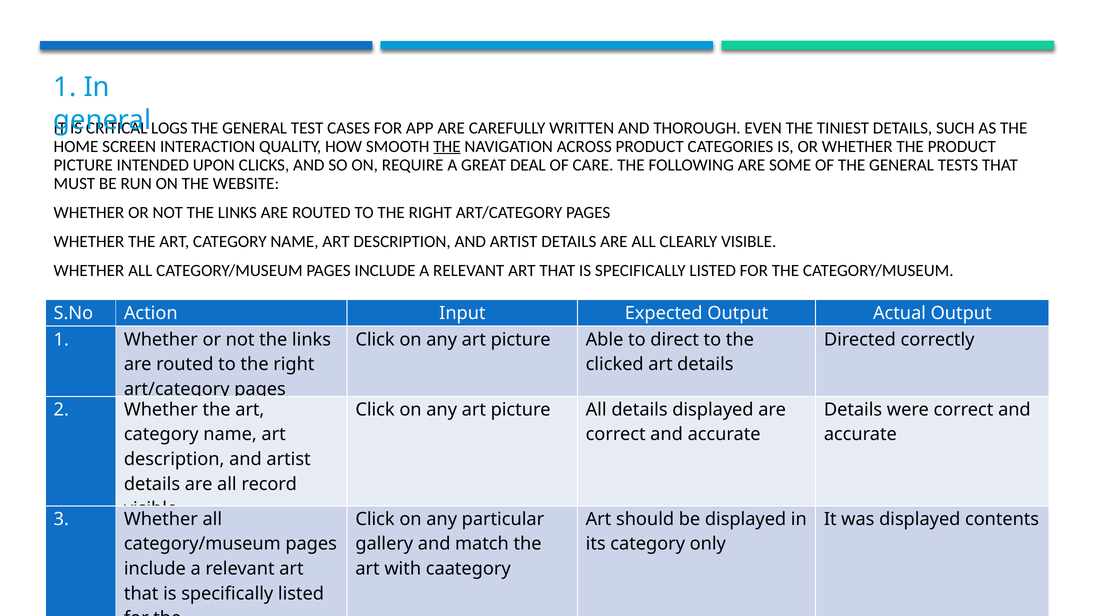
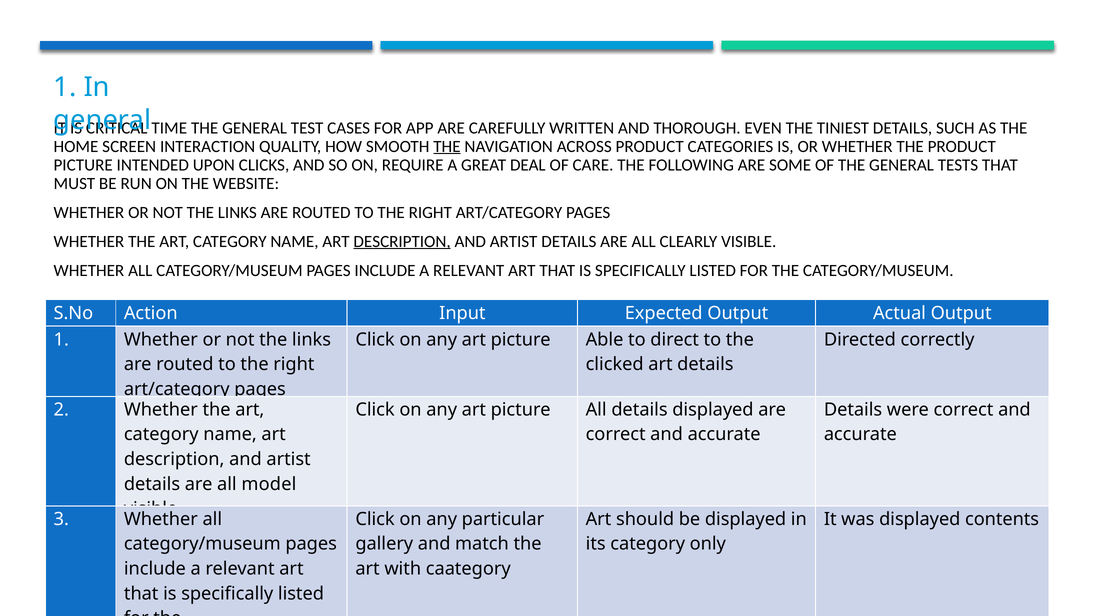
LOGS: LOGS -> TIME (169, 128)
DESCRIPTION underline: none -> present (402, 241)
record: record -> model (269, 484)
